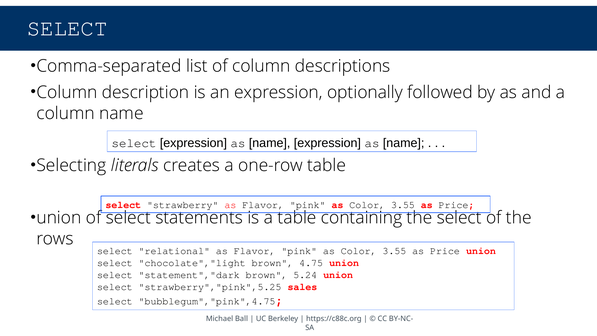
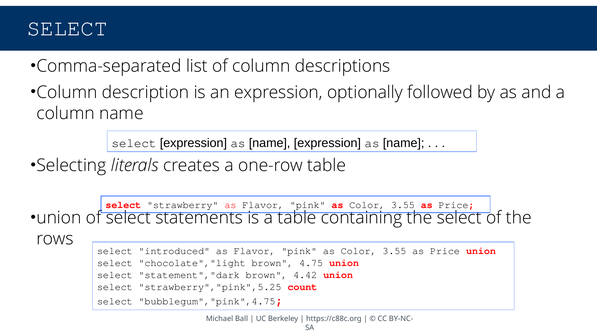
relational: relational -> introduced (174, 251)
5.24: 5.24 -> 4.42 (305, 275)
sales: sales -> count (302, 287)
